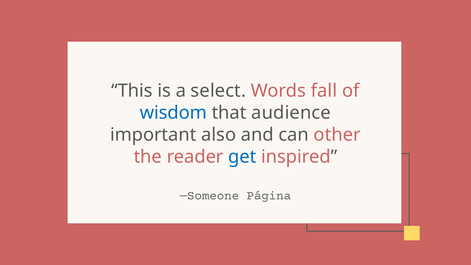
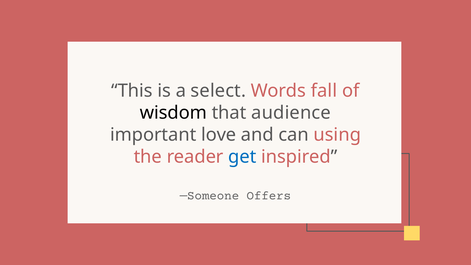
wisdom colour: blue -> black (173, 113)
also: also -> love (219, 135)
other: other -> using (337, 135)
Página: Página -> Offers (269, 195)
